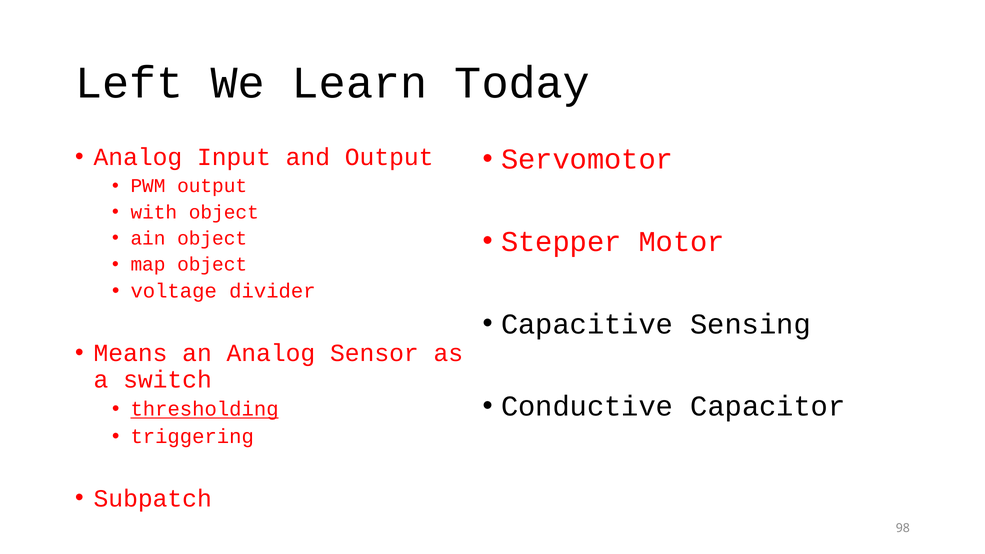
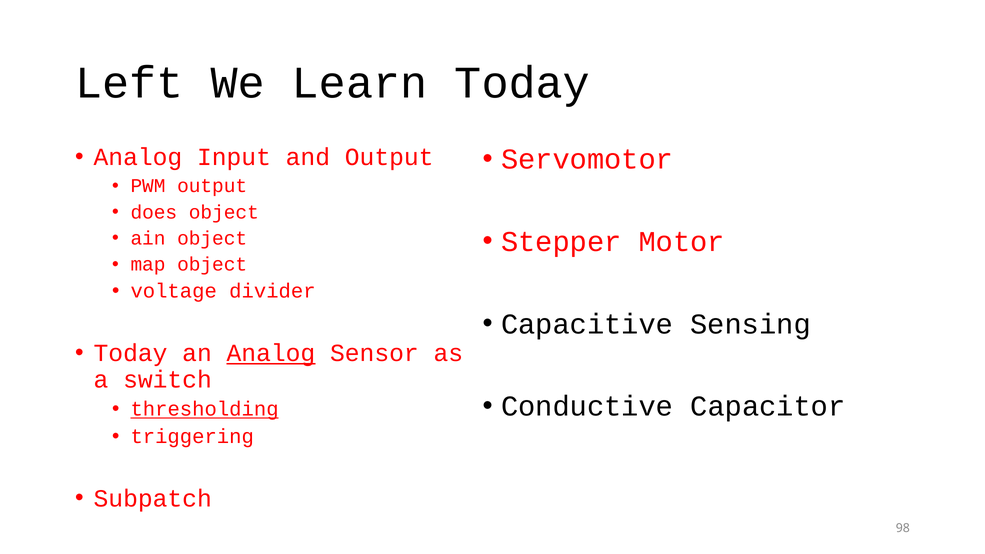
with: with -> does (154, 212)
Means: Means -> Today (131, 353)
Analog underline: none -> present (271, 353)
